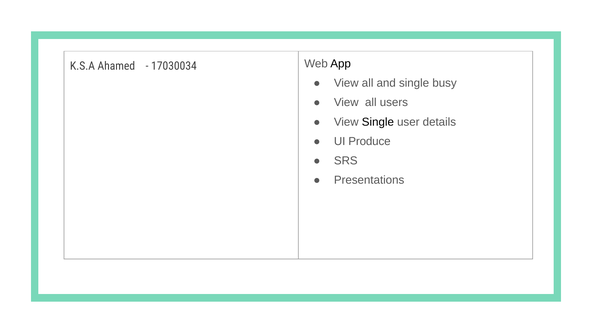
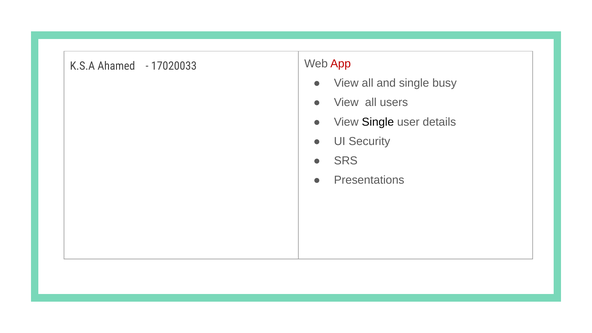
17030034: 17030034 -> 17020033 (174, 66)
App colour: black -> red (341, 64)
Produce: Produce -> Security (369, 141)
